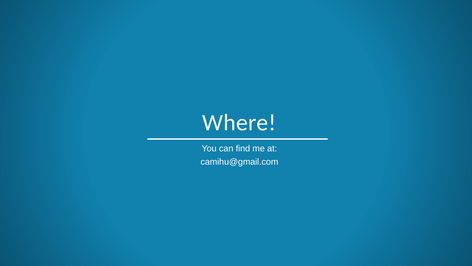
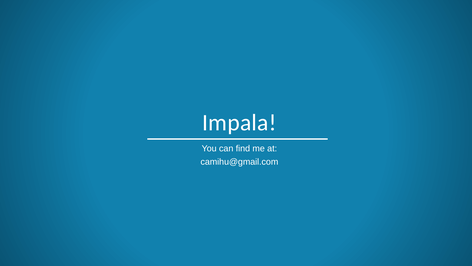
Where: Where -> Impala (239, 123)
